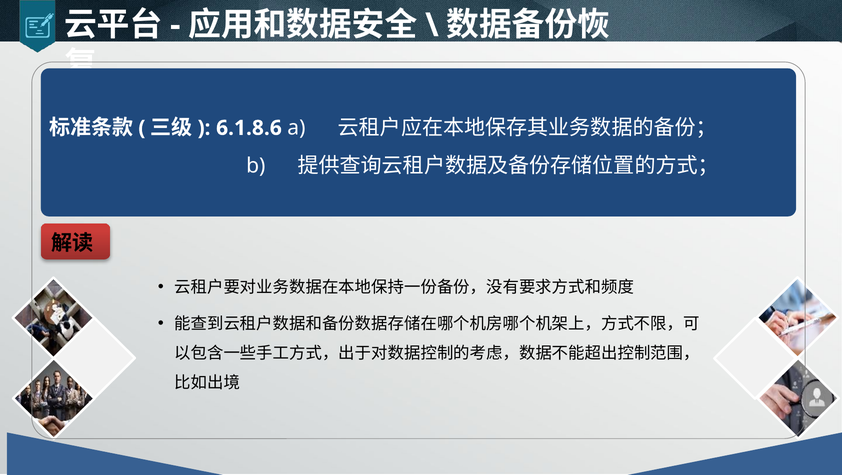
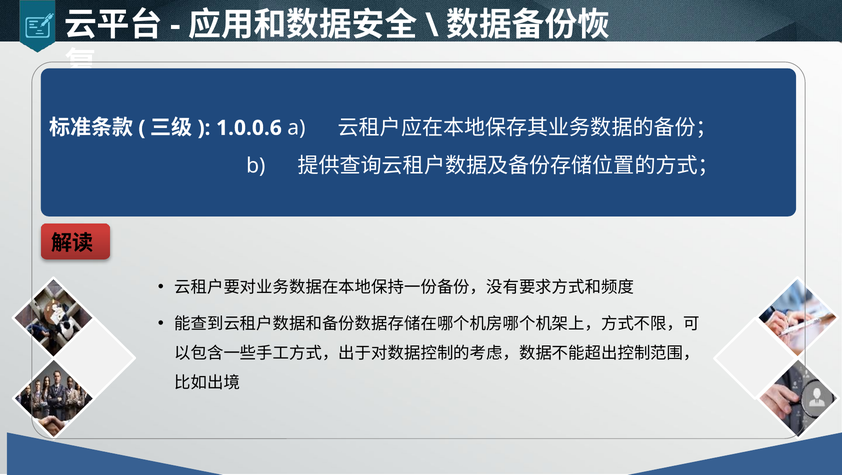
6.1.8.6: 6.1.8.6 -> 1.0.0.6 (249, 128)
